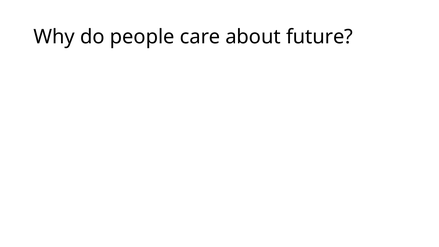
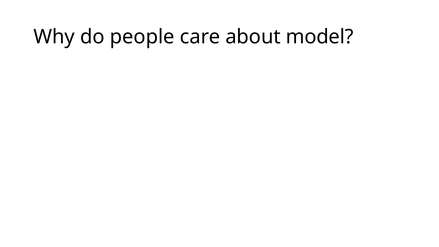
future: future -> model (320, 37)
